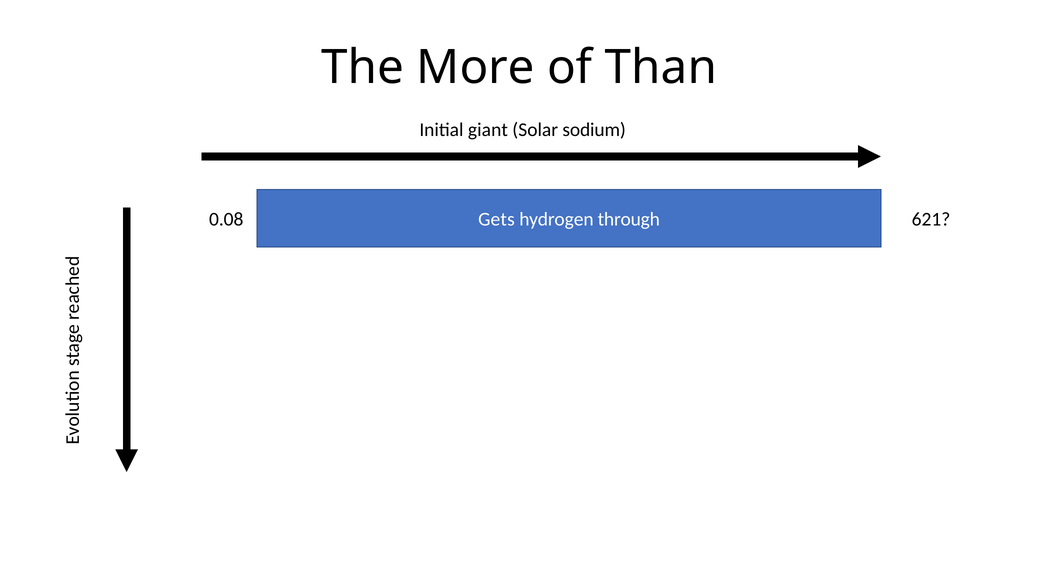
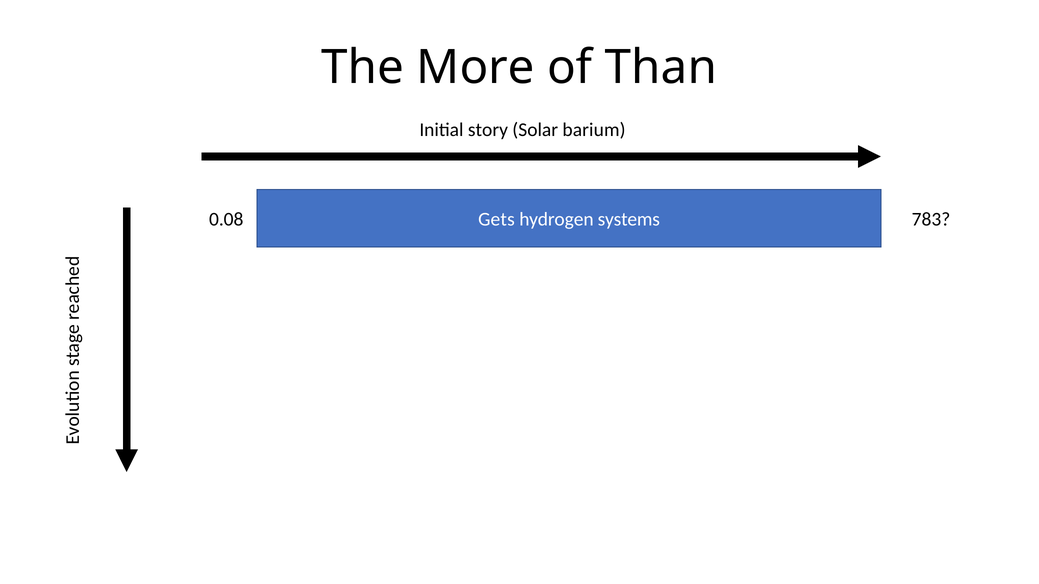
giant: giant -> story (488, 130)
sodium: sodium -> barium (594, 130)
621: 621 -> 783 (931, 219)
through: through -> systems (629, 220)
